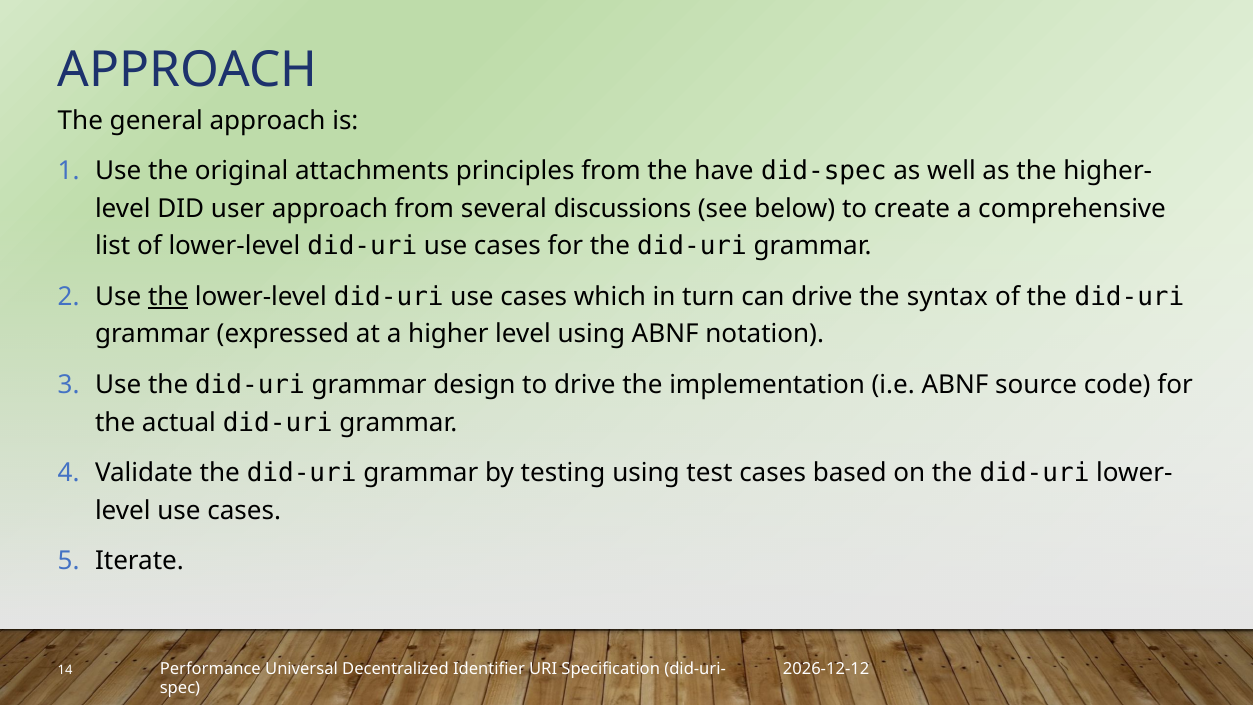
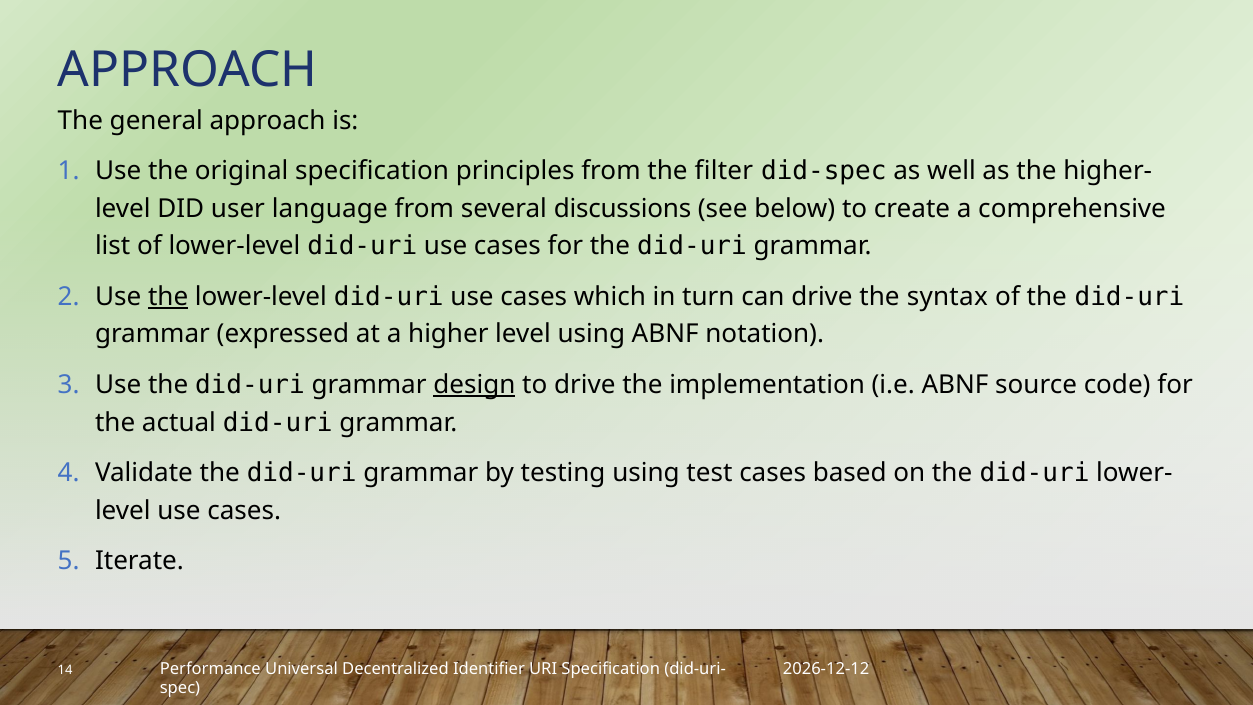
original attachments: attachments -> specification (372, 171)
have: have -> filter (724, 171)
user approach: approach -> language (330, 209)
design underline: none -> present (474, 385)
